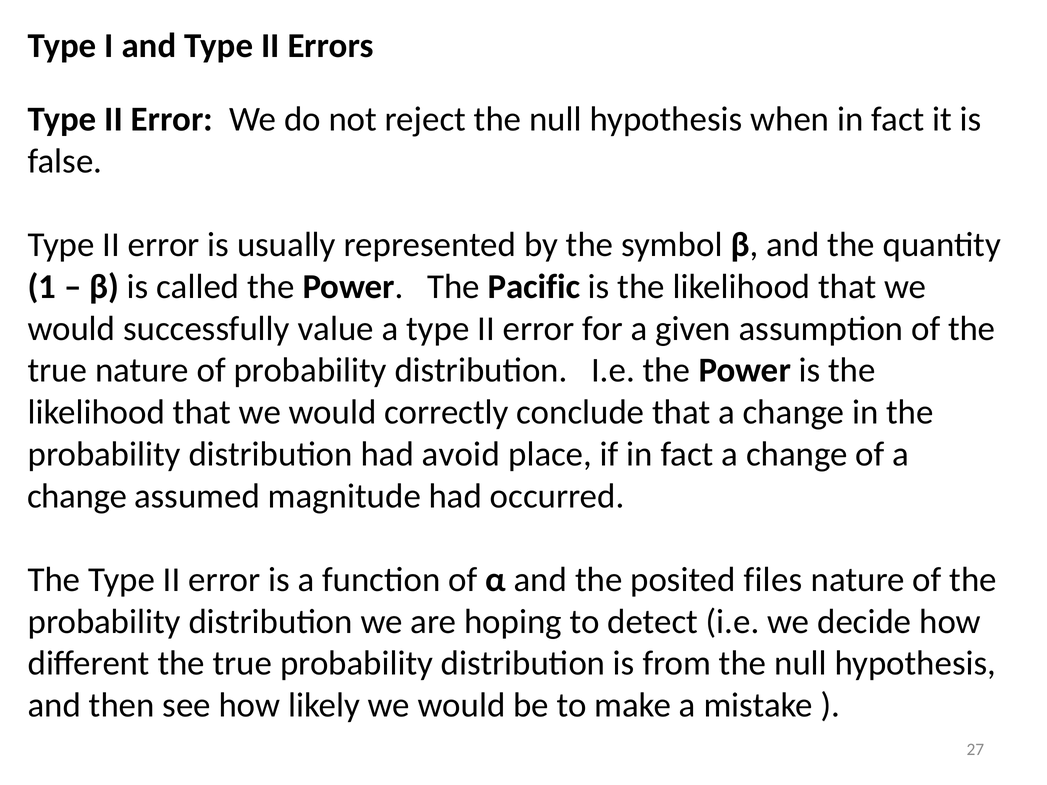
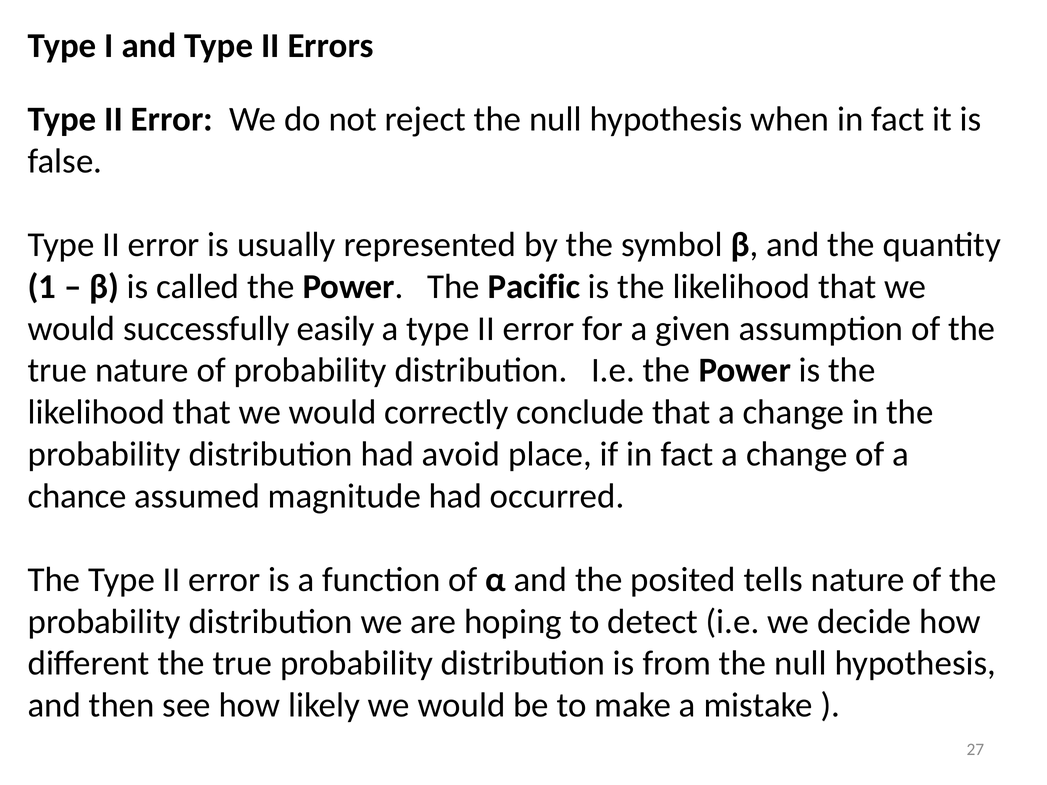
value: value -> easily (336, 329)
change: change -> chance (77, 496)
files: files -> tells (773, 580)
